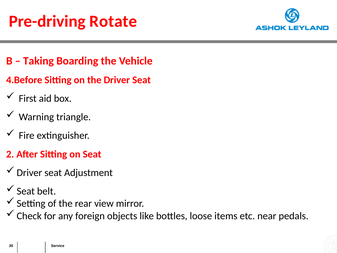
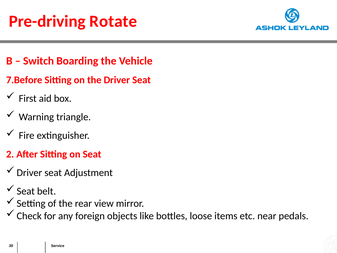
Taking: Taking -> Switch (39, 61)
4.Before: 4.Before -> 7.Before (24, 80)
